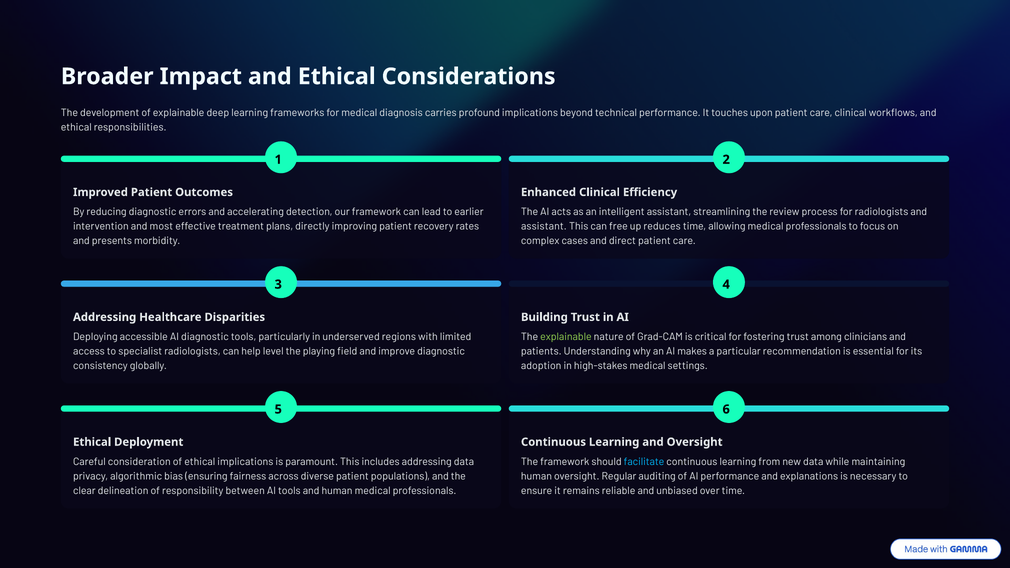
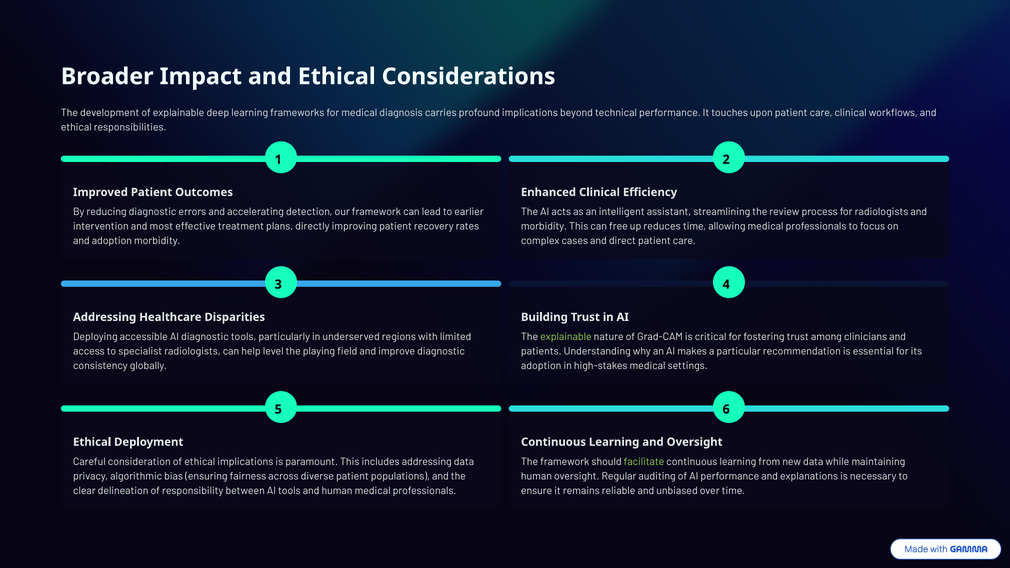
assistant: assistant -> morbidity (544, 226)
and presents: presents -> adoption (112, 241)
facilitate colour: light blue -> light green (644, 462)
